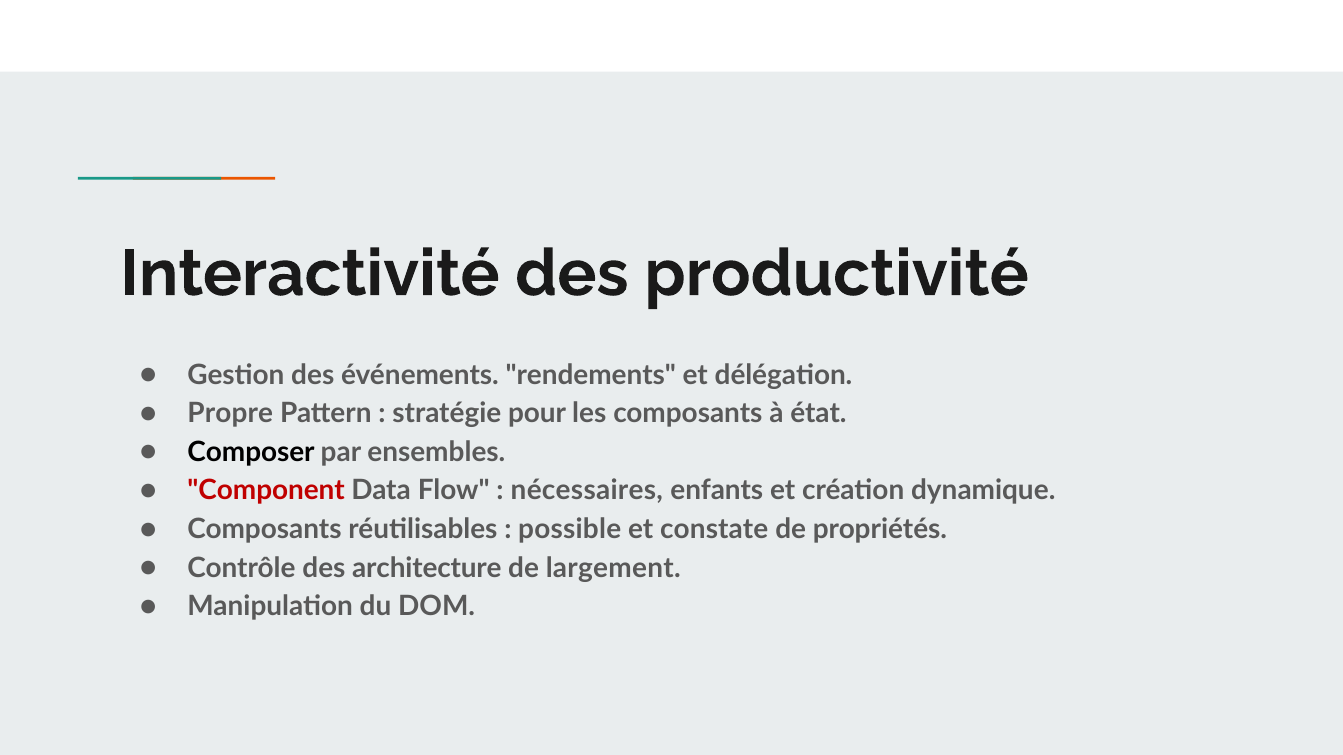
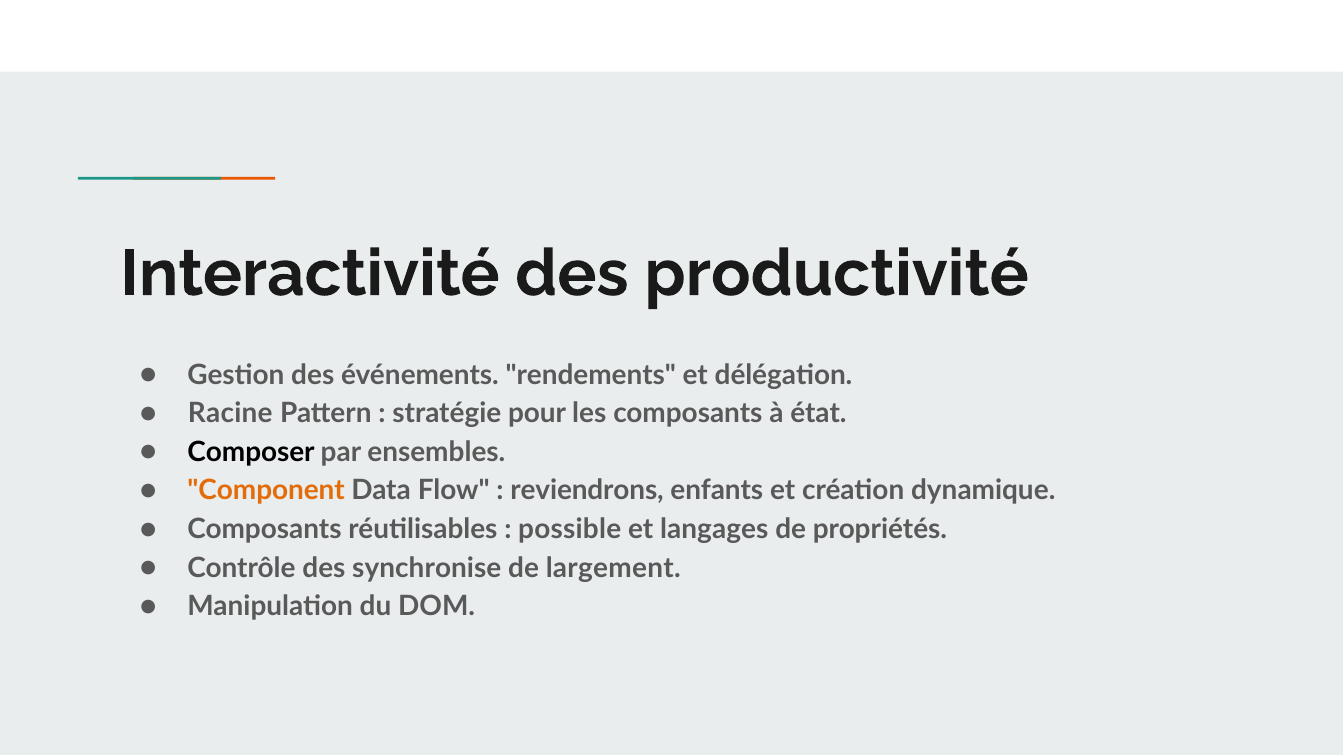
Propre: Propre -> Racine (230, 414)
Component colour: red -> orange (266, 491)
nécessaires: nécessaires -> reviendrons (587, 491)
constate: constate -> langages (714, 530)
architecture: architecture -> synchronise (427, 568)
